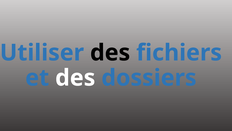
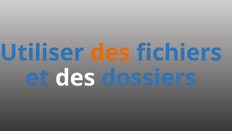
des colour: black -> orange (110, 53)
